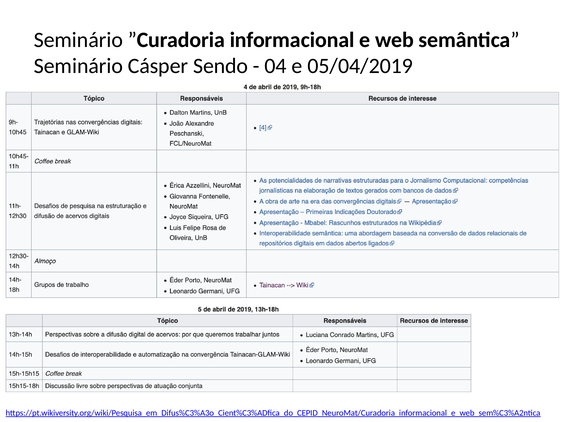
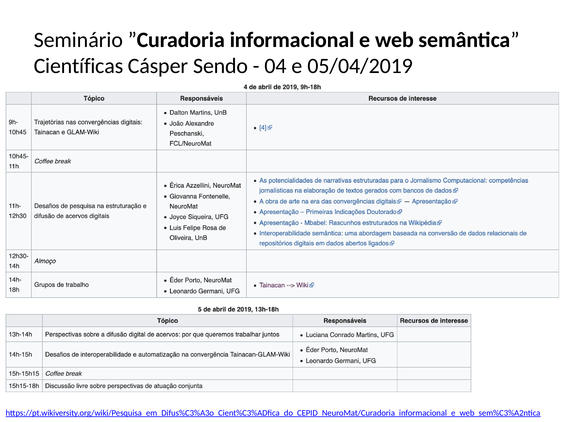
Seminário: Seminário -> Científicas (78, 66)
